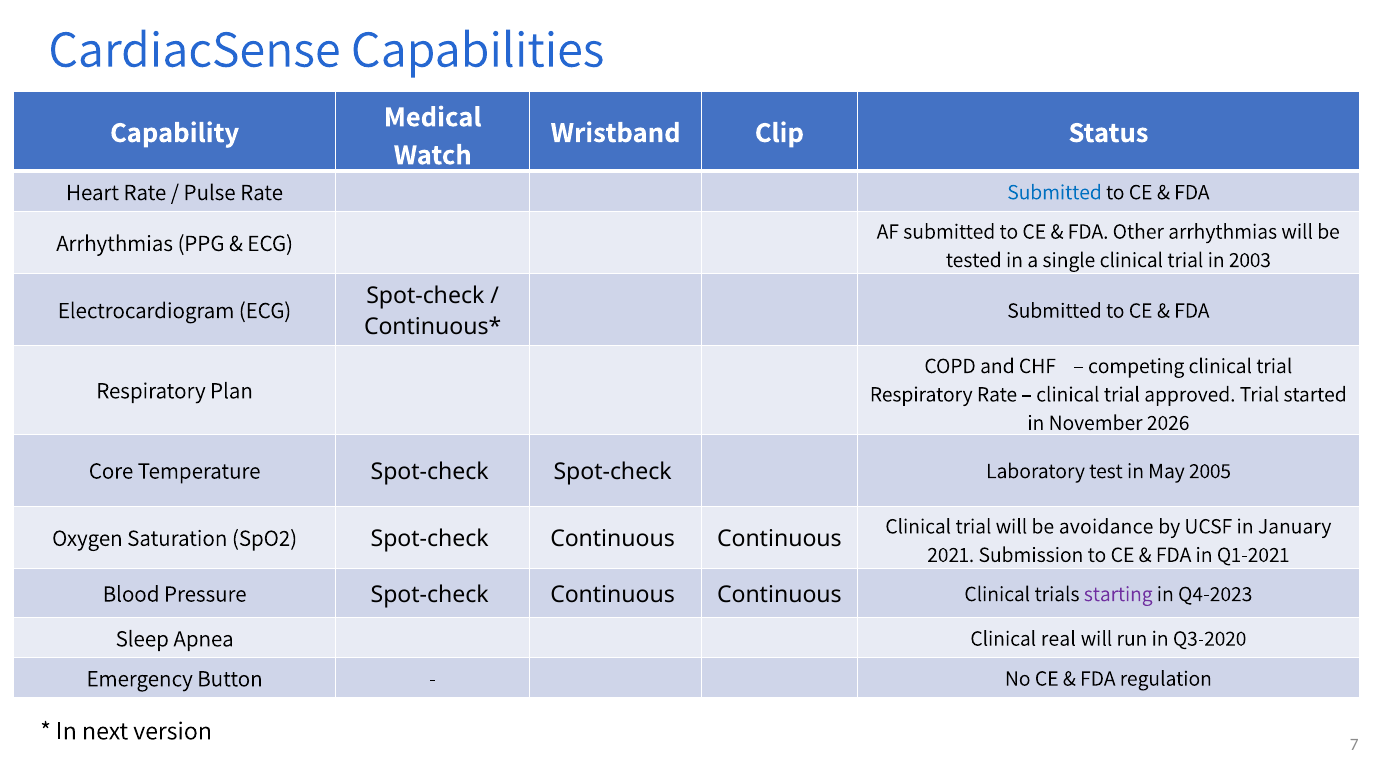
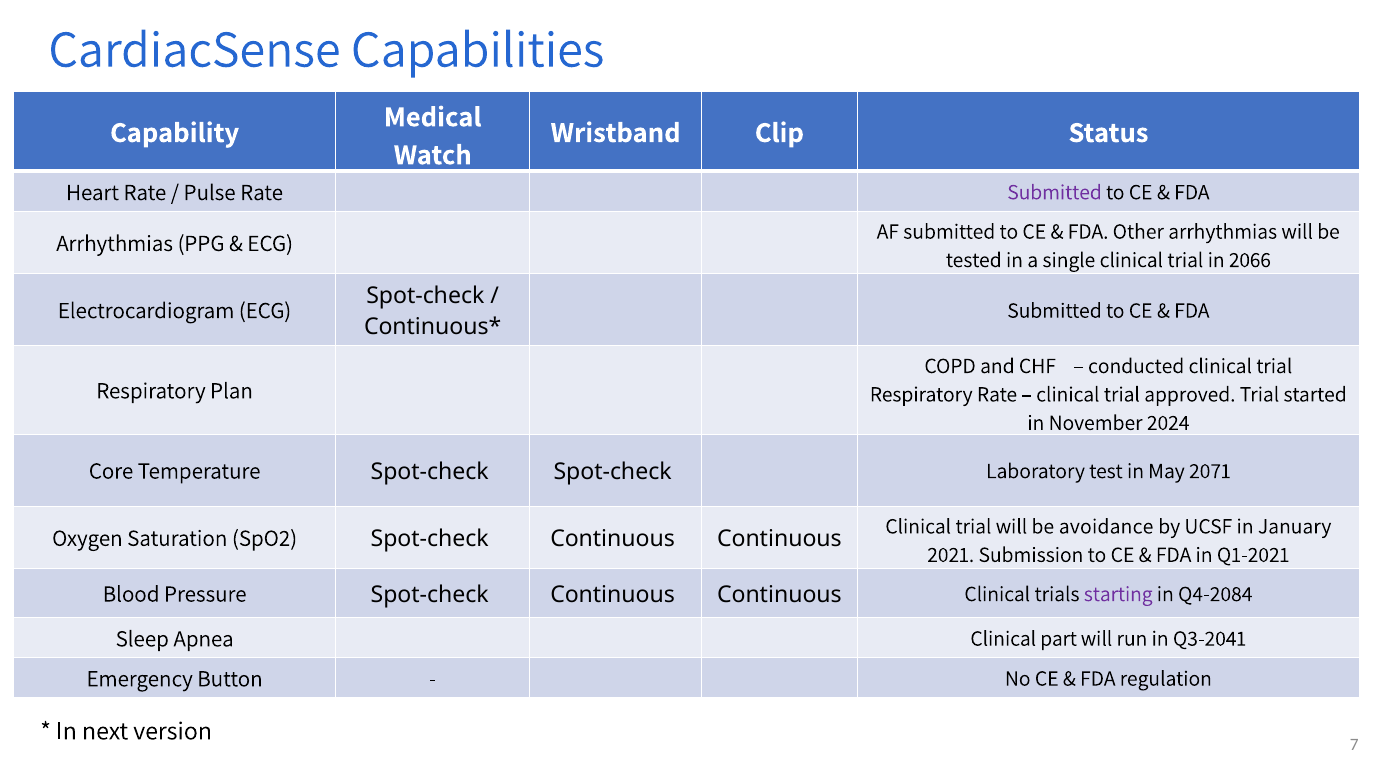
Submitted colour: blue -> purple (1055, 192)
2003: 2003 -> 2066 (1250, 260)
competing: competing -> conducted (1136, 366)
2026: 2026 -> 2024 (1168, 423)
2005: 2005 -> 2071 (1210, 471)
Q4-2023: Q4-2023 -> Q4-2084 (1215, 594)
real: real -> part (1059, 639)
Q3-2020: Q3-2020 -> Q3-2041 (1210, 639)
